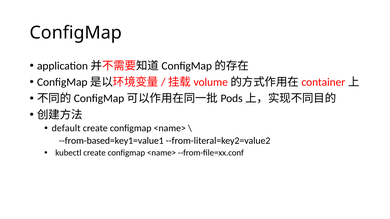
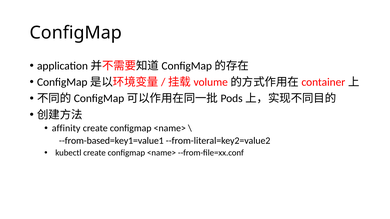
default: default -> affinity (66, 128)
